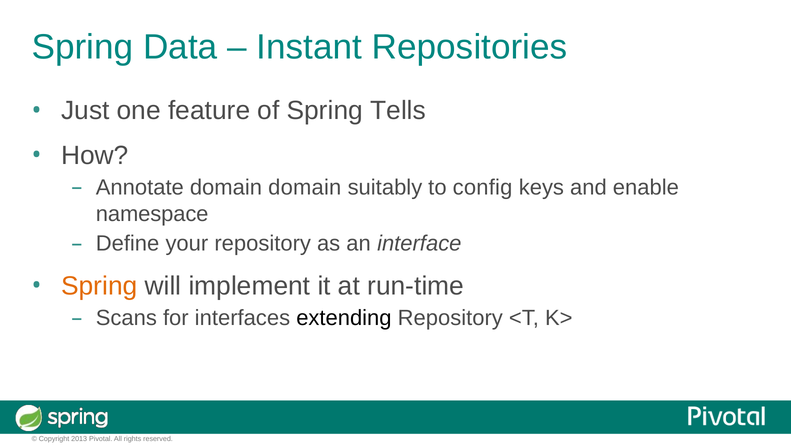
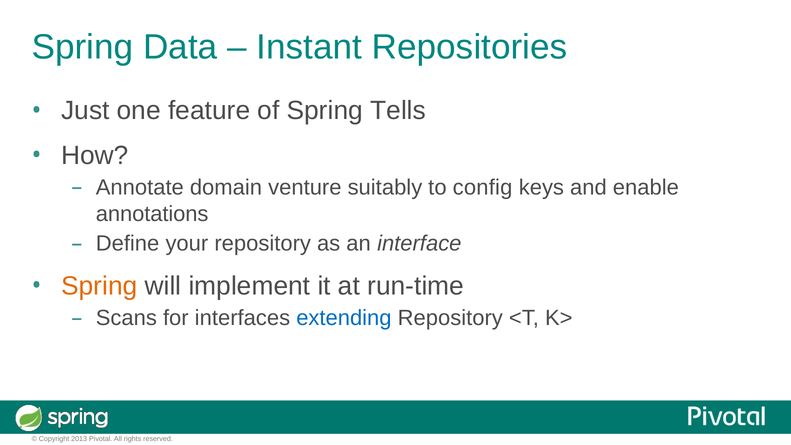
domain domain: domain -> venture (305, 187)
namespace: namespace -> annotations (152, 214)
extending colour: black -> blue (344, 318)
